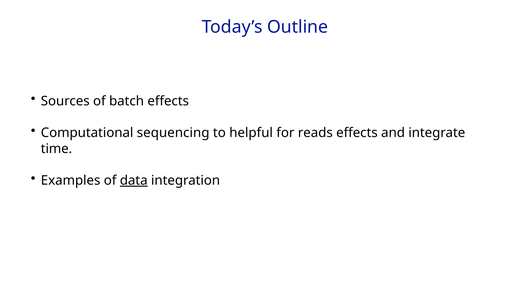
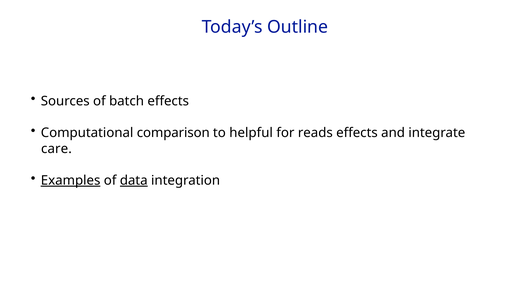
sequencing: sequencing -> comparison (173, 133)
time: time -> care (56, 149)
Examples underline: none -> present (71, 181)
